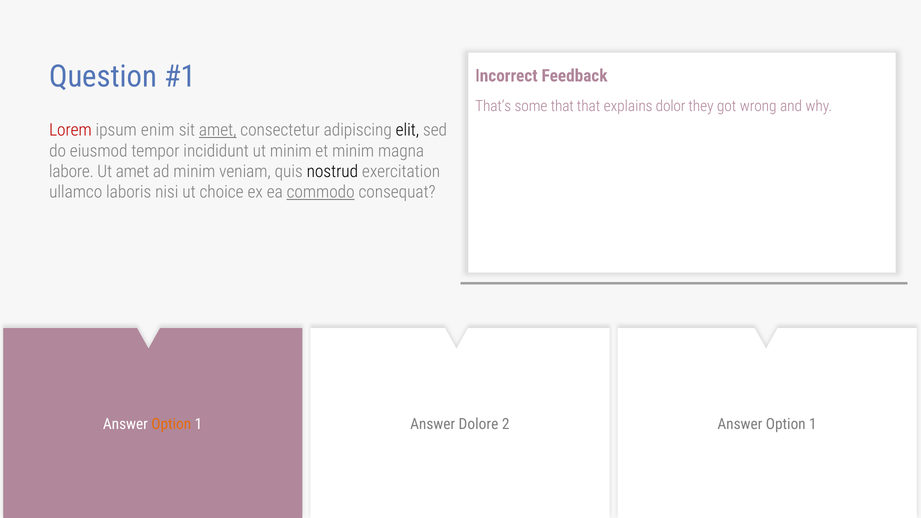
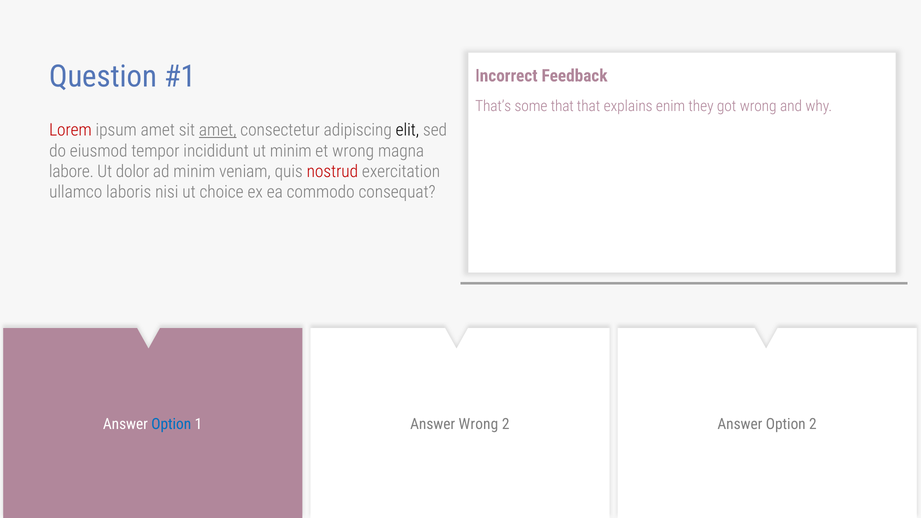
dolor: dolor -> enim (671, 106)
ipsum enim: enim -> amet (158, 130)
et minim: minim -> wrong (353, 151)
Ut amet: amet -> dolor (133, 172)
nostrud colour: black -> red (332, 172)
commodo underline: present -> none (321, 192)
Option colour: orange -> blue (171, 424)
Answer Dolore: Dolore -> Wrong (478, 424)
1: 1 -> 2 (813, 424)
